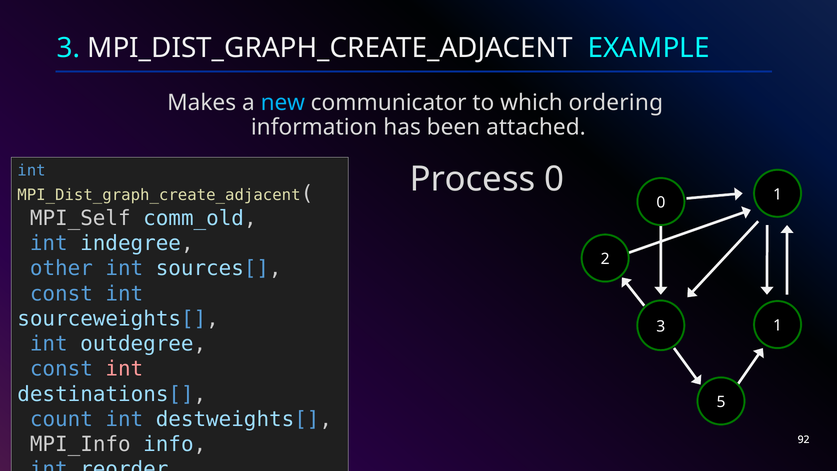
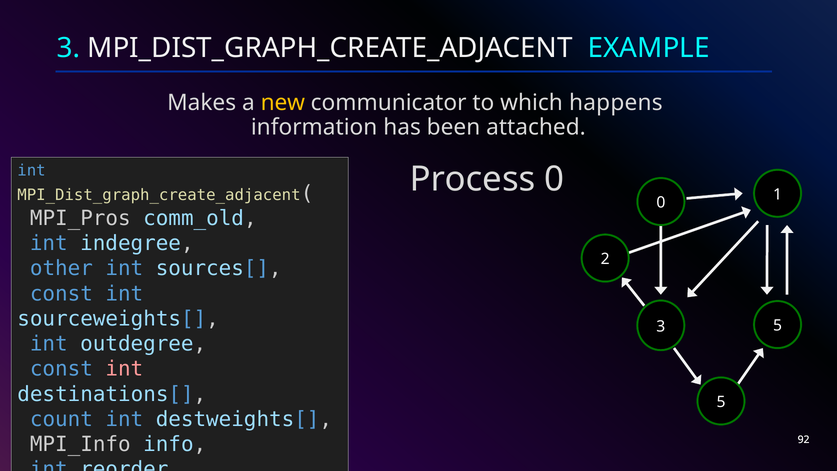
new colour: light blue -> yellow (283, 103)
ordering: ordering -> happens (616, 103)
MPI_Self: MPI_Self -> MPI_Pros (80, 218)
3 1: 1 -> 5 (778, 325)
